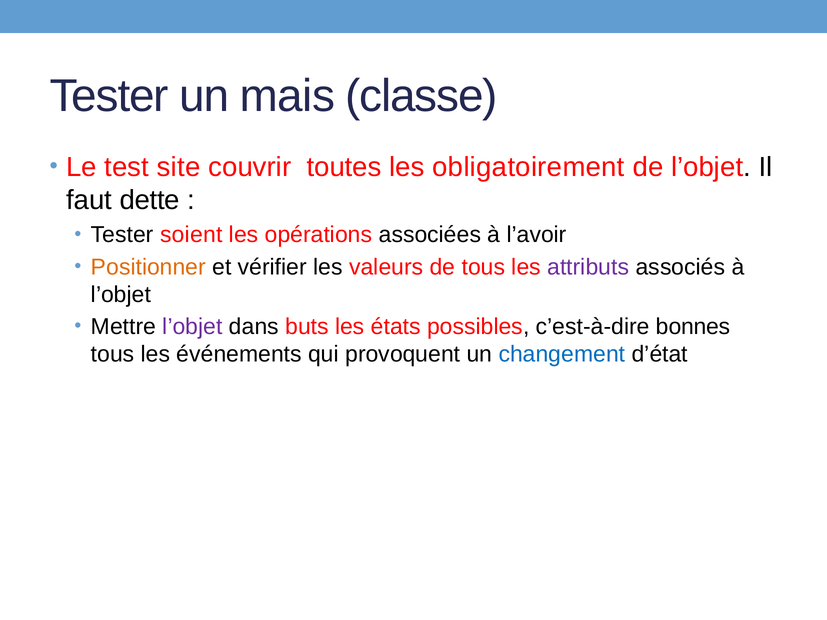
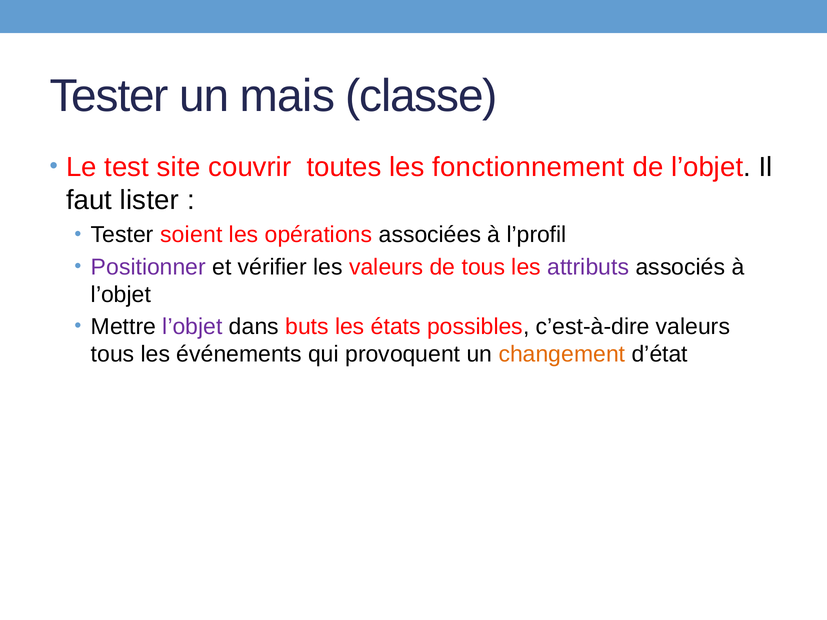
obligatoirement: obligatoirement -> fonctionnement (528, 167)
dette: dette -> lister (149, 200)
l’avoir: l’avoir -> l’profil (537, 235)
Positionner colour: orange -> purple (148, 267)
c’est-à-dire bonnes: bonnes -> valeurs (693, 327)
changement colour: blue -> orange (562, 355)
